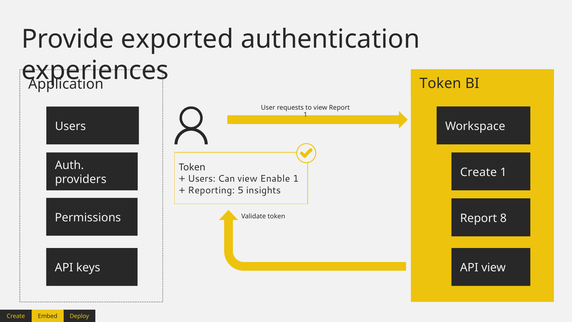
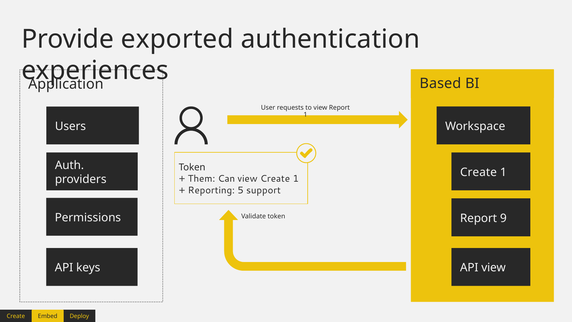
Token: Token -> Based (440, 83)
Users: Users -> Them (201, 179)
view Enable: Enable -> Create (275, 179)
insights: insights -> support (263, 190)
8: 8 -> 9 (503, 218)
